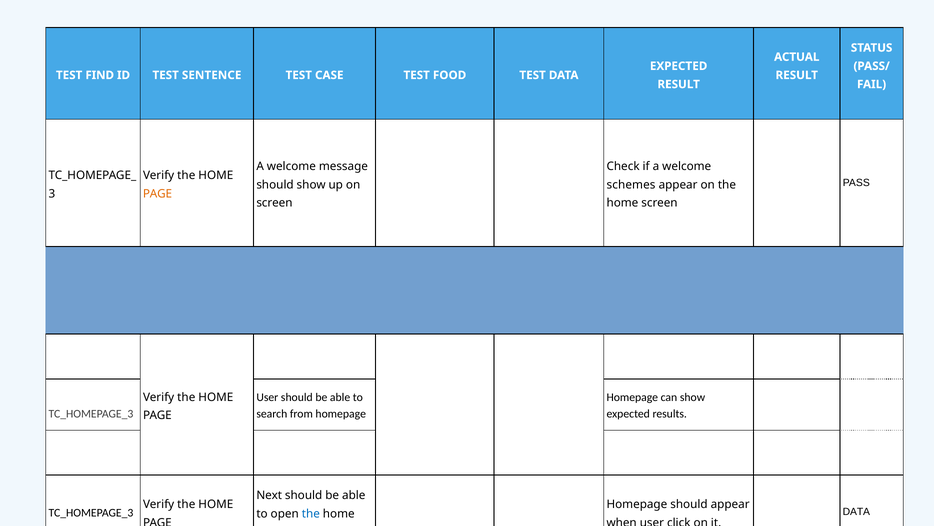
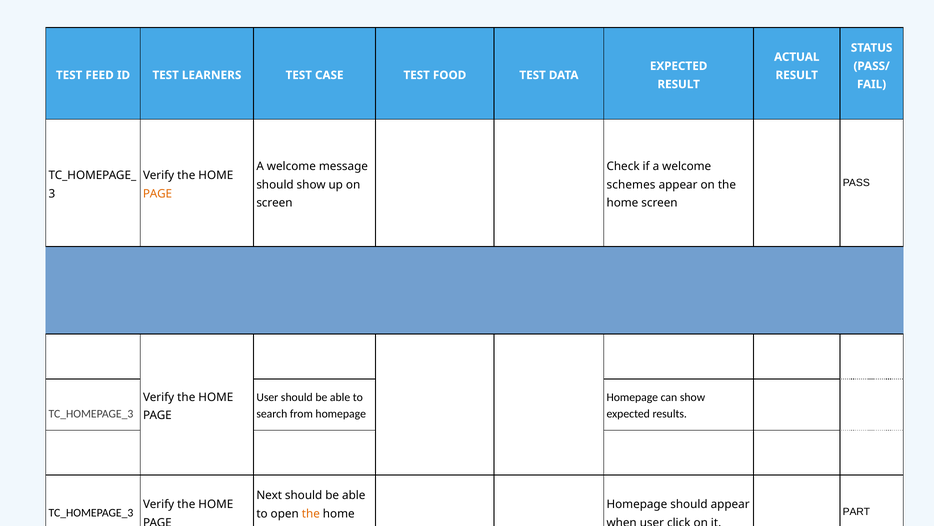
FIND: FIND -> FEED (100, 75)
SENTENCE: SENTENCE -> LEARNERS (212, 75)
DATA: DATA -> PART (856, 511)
the colour: blue -> orange (311, 513)
